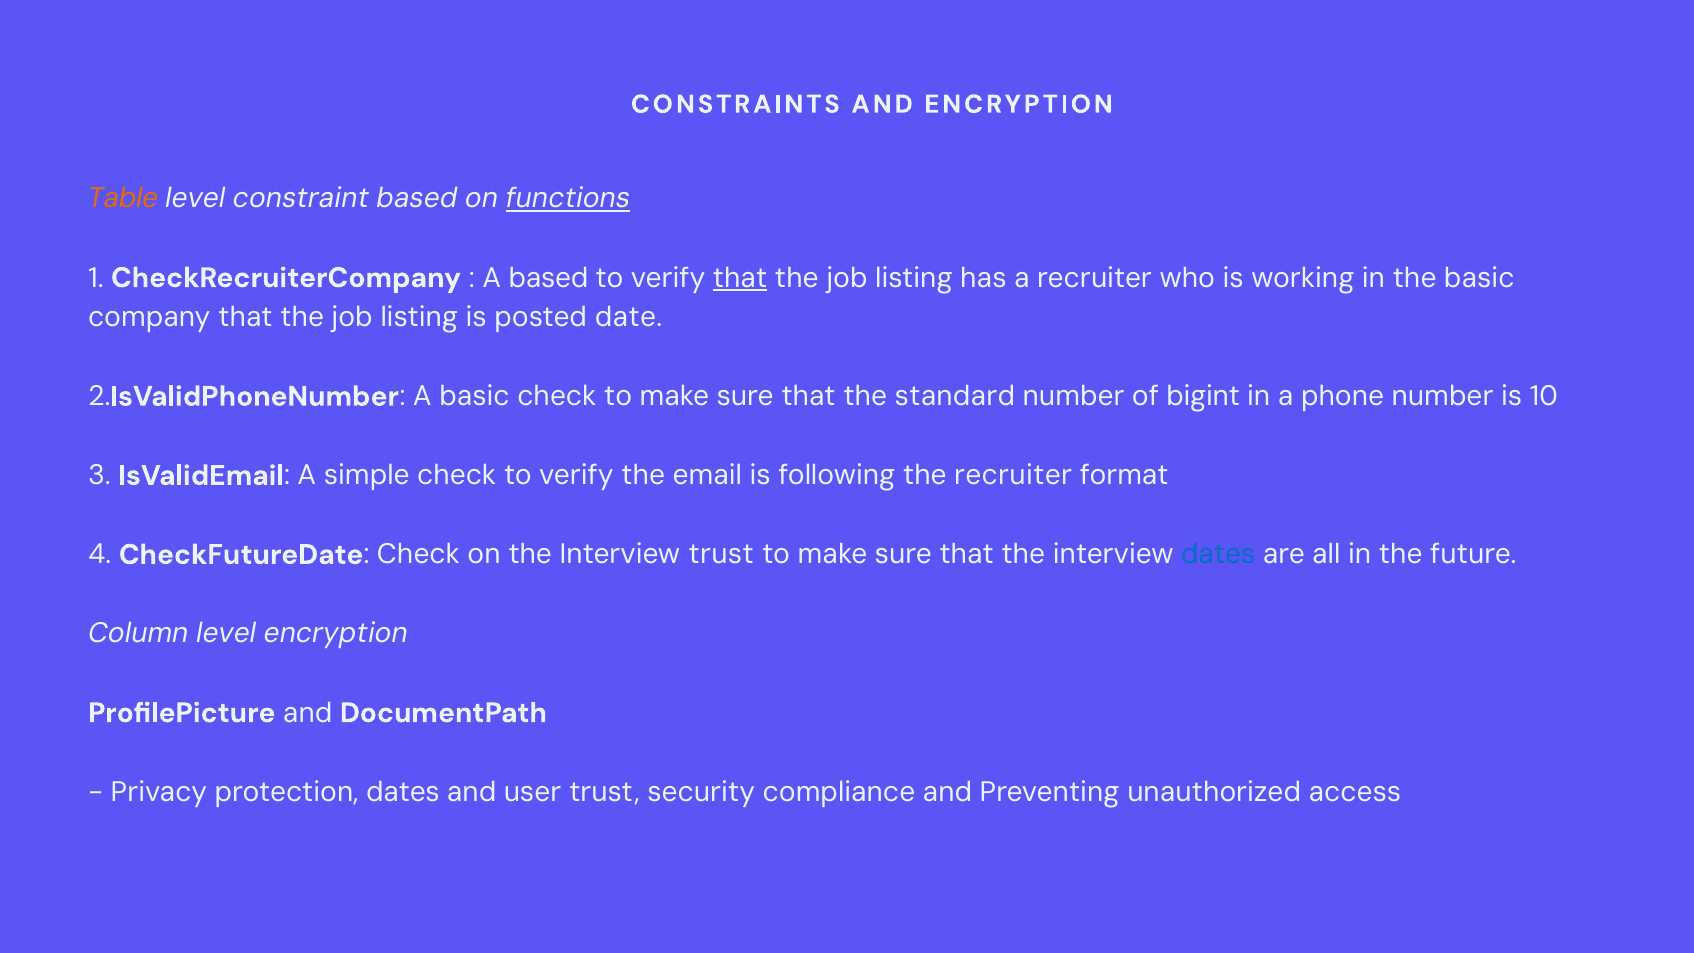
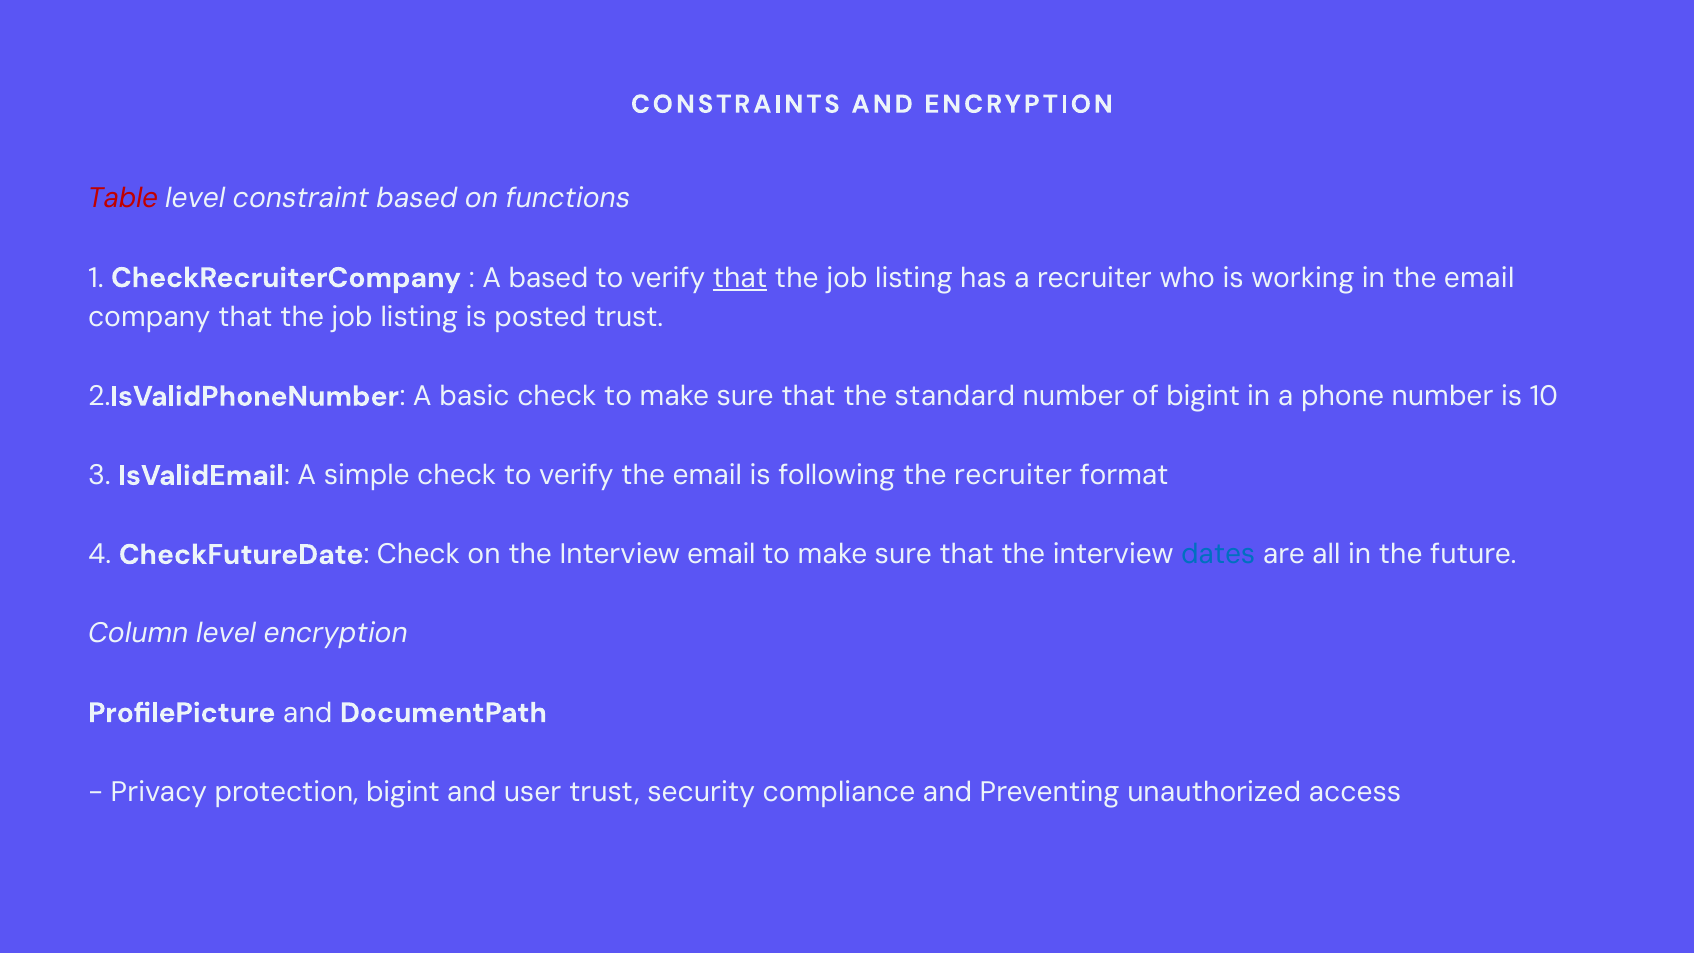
Table colour: orange -> red (123, 199)
functions underline: present -> none (568, 199)
in the basic: basic -> email (1479, 278)
posted date: date -> trust (629, 317)
Interview trust: trust -> email (721, 555)
protection dates: dates -> bigint (403, 792)
